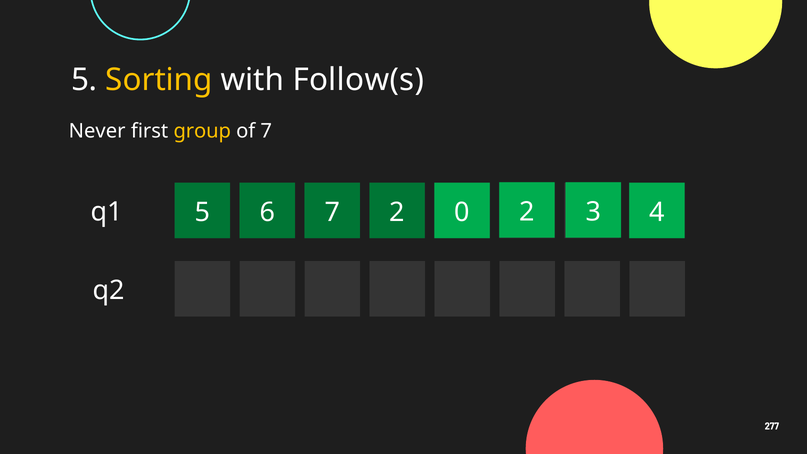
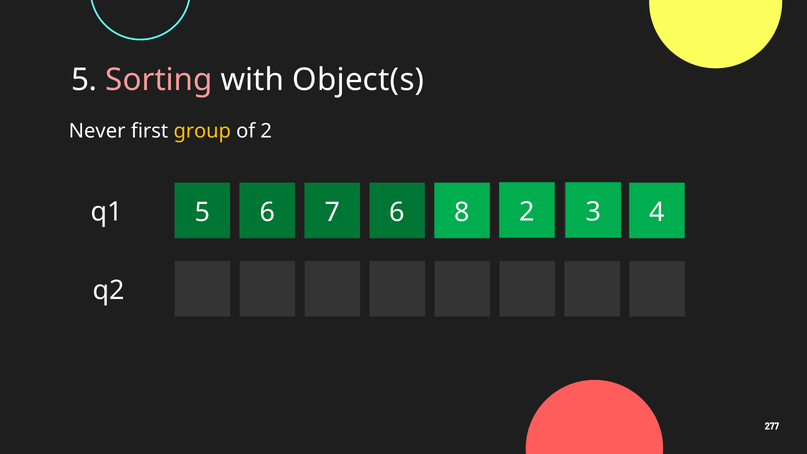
Sorting colour: yellow -> pink (159, 80)
Follow(s: Follow(s -> Object(s (358, 80)
of 7: 7 -> 2 (266, 131)
5 2: 2 -> 6 (397, 212)
0: 0 -> 8 (462, 212)
